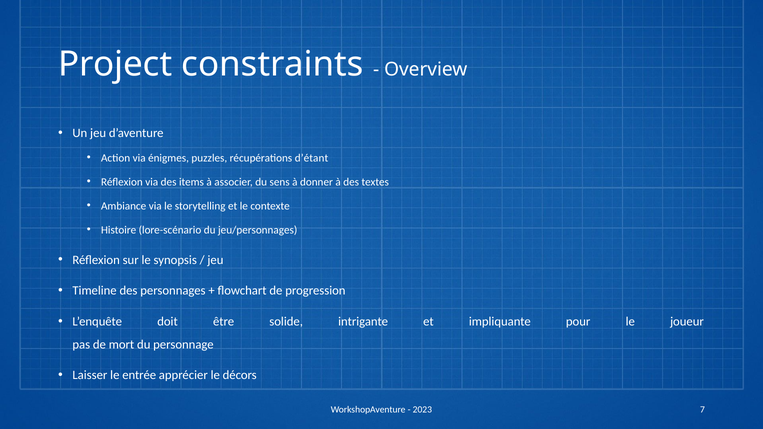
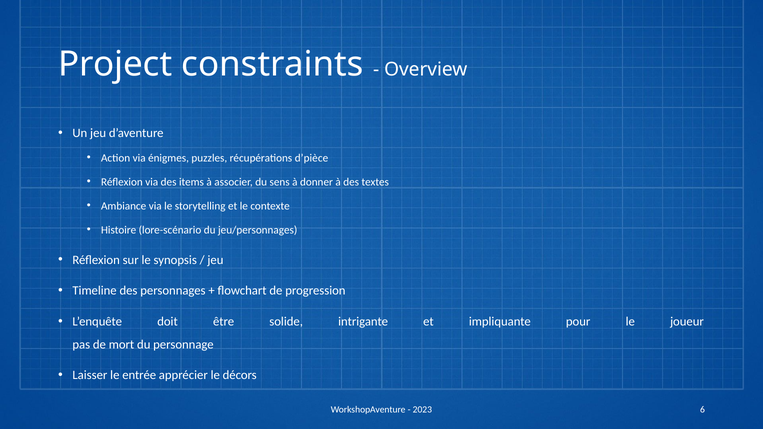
d’étant: d’étant -> d’pièce (312, 158)
7: 7 -> 6 (702, 410)
